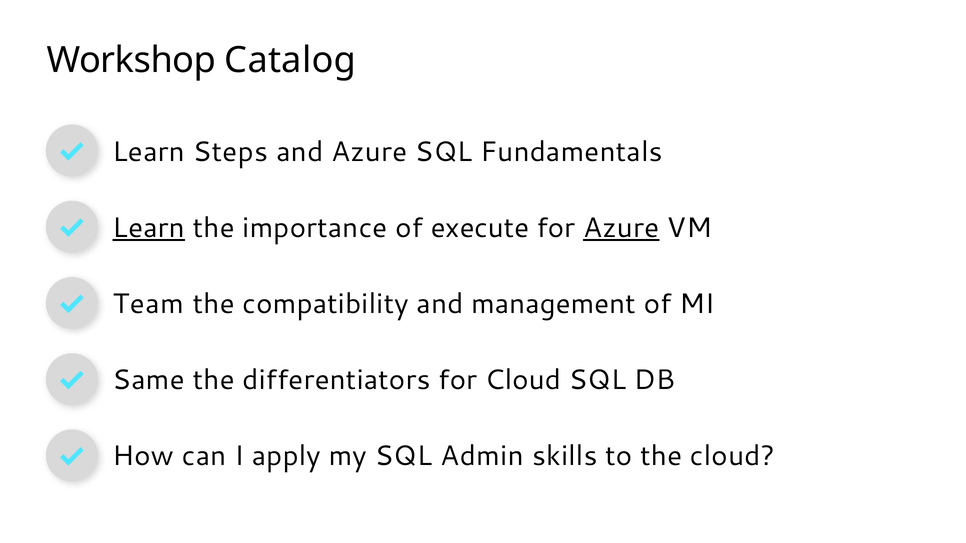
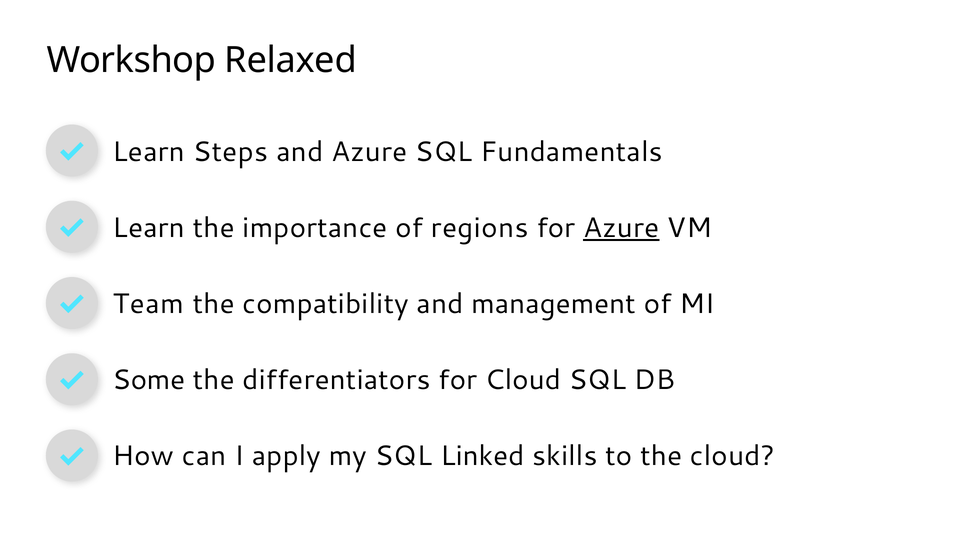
Catalog: Catalog -> Relaxed (291, 60)
Learn underline: present -> none (149, 228)
execute: execute -> regions (480, 228)
Same: Same -> Some (149, 380)
Admin: Admin -> Linked (482, 456)
